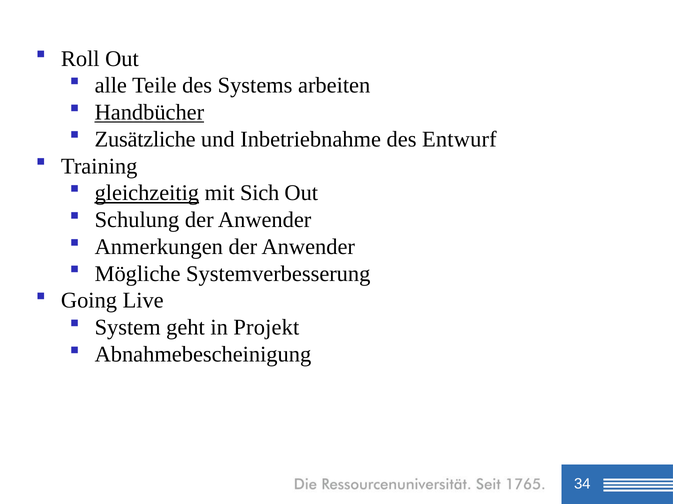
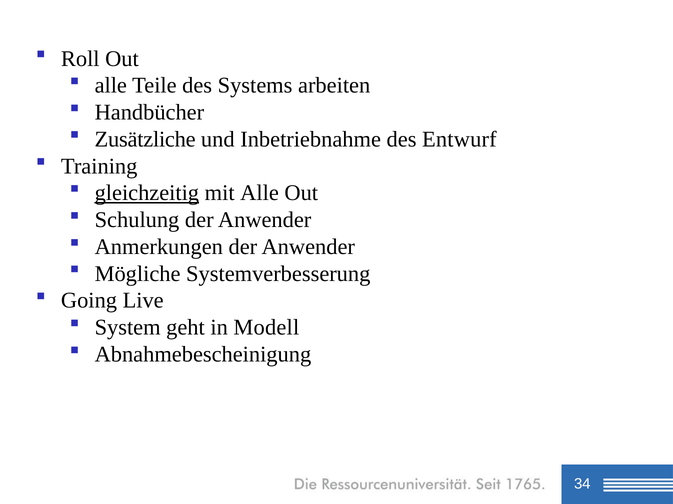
Handbücher underline: present -> none (149, 113)
mit Sich: Sich -> Alle (260, 193)
Projekt: Projekt -> Modell (266, 328)
